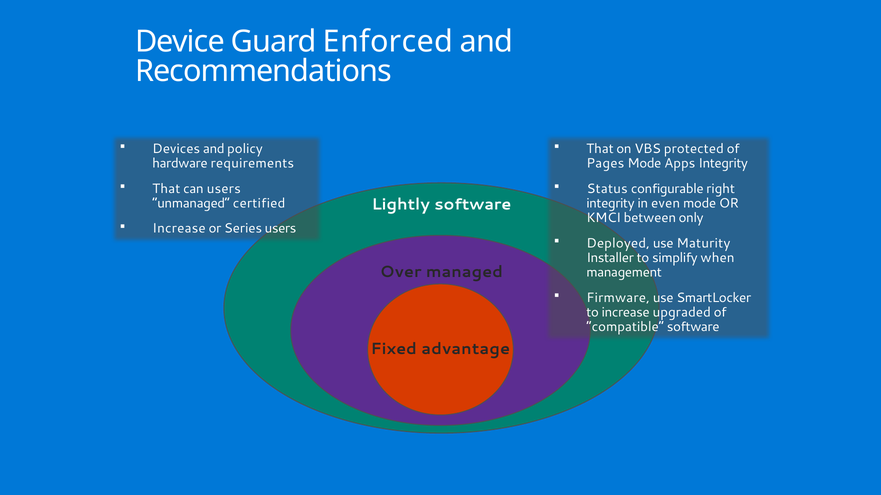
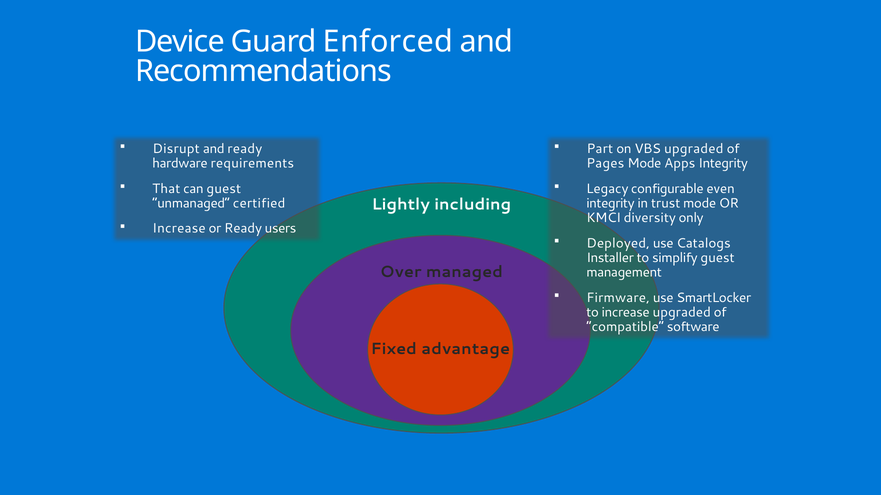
Devices: Devices -> Disrupt (176, 149)
and policy: policy -> ready (245, 149)
That: That -> Part (600, 149)
VBS protected: protected -> upgraded (694, 149)
can users: users -> guest (224, 189)
Status: Status -> Legacy (607, 189)
right: right -> even (721, 189)
even: even -> trust (666, 203)
Lightly software: software -> including (473, 205)
between: between -> diversity (650, 218)
or Series: Series -> Ready (243, 229)
Maturity: Maturity -> Catalogs (703, 243)
simplify when: when -> guest (718, 258)
